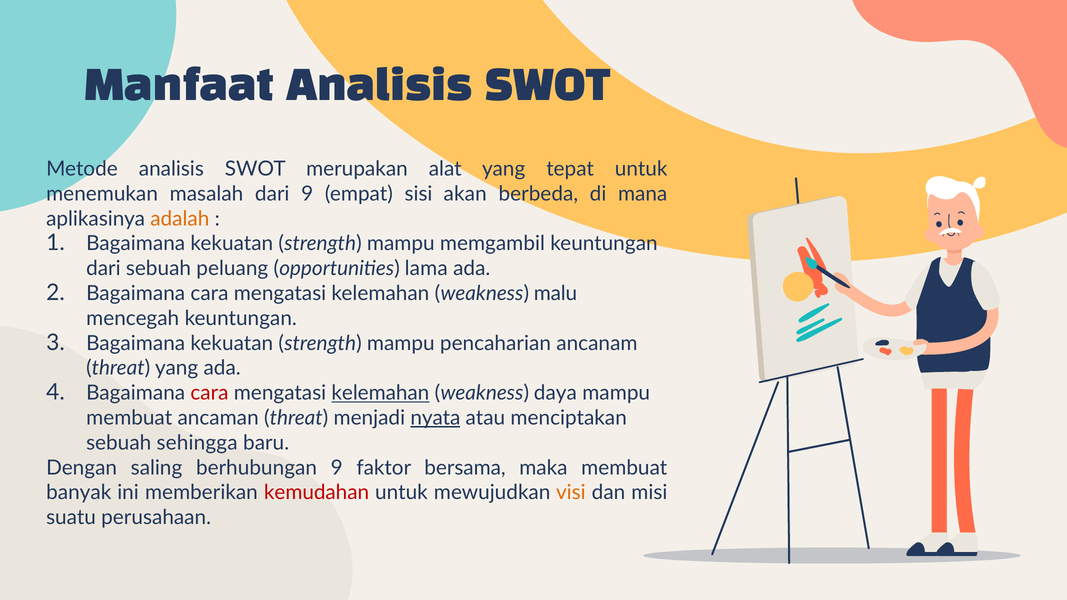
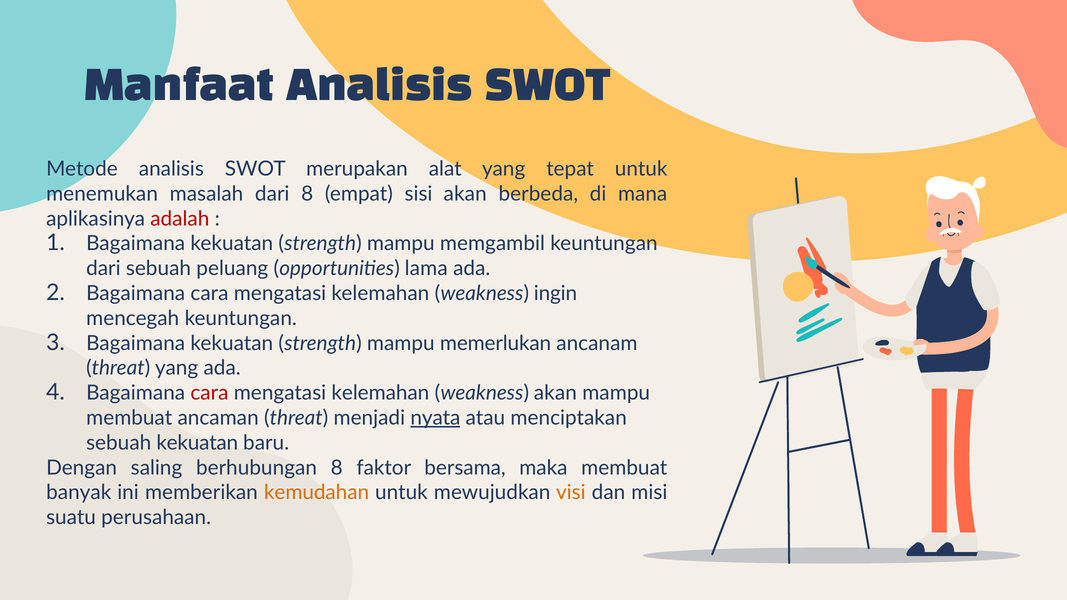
dari 9: 9 -> 8 (307, 194)
adalah colour: orange -> red (180, 219)
malu: malu -> ingin (555, 294)
pencaharian: pencaharian -> memerlukan (496, 343)
kelemahan underline: present -> none (380, 393)
weakness daya: daya -> akan (555, 393)
sebuah sehingga: sehingga -> kekuatan (197, 443)
berhubungan 9: 9 -> 8 (337, 468)
kemudahan colour: red -> orange (317, 493)
